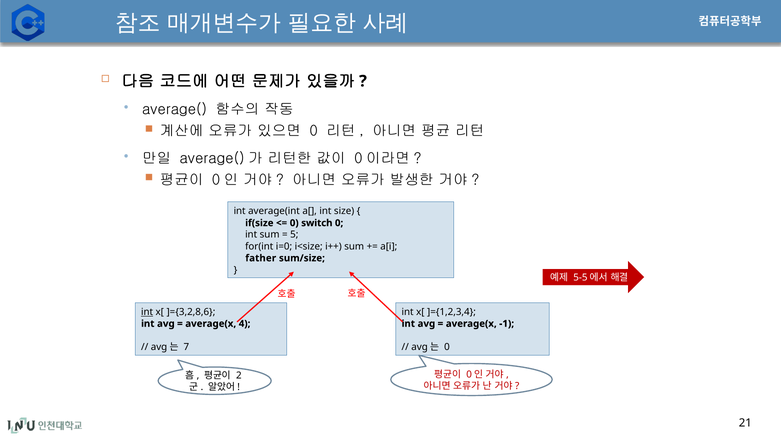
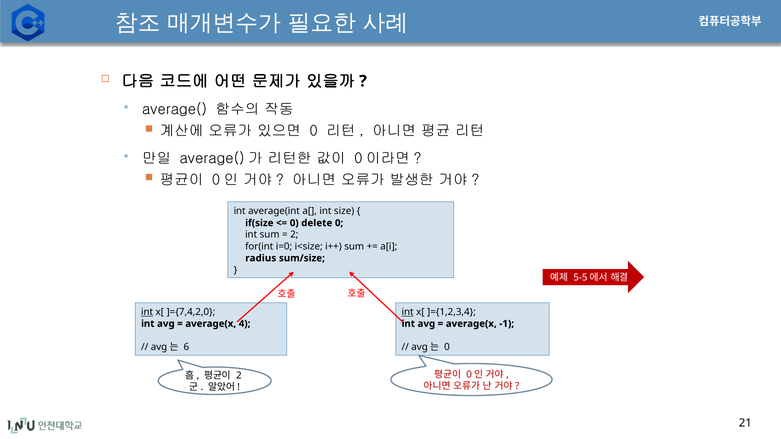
switch: switch -> delete (317, 223)
5: 5 -> 2 (294, 235)
father: father -> radius (261, 258)
]={3,2,8,6: ]={3,2,8,6 -> ]={7,4,2,0 (191, 312)
int underline: none -> present (408, 312)
7: 7 -> 6 (186, 347)
